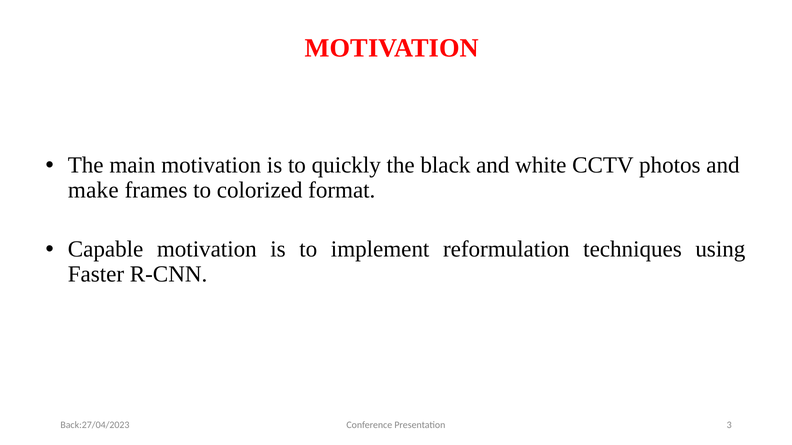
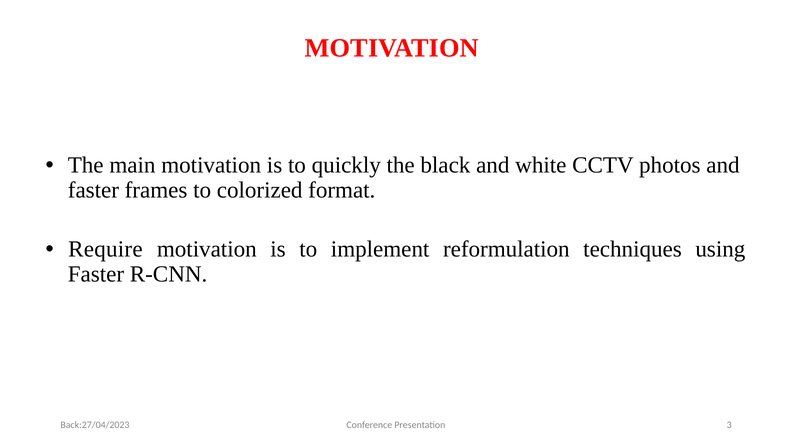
make: make -> faster (93, 190)
Capable: Capable -> Require (105, 250)
